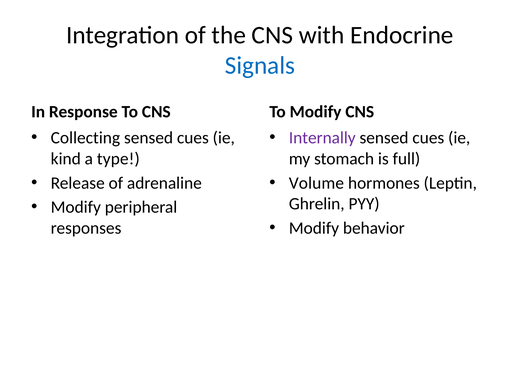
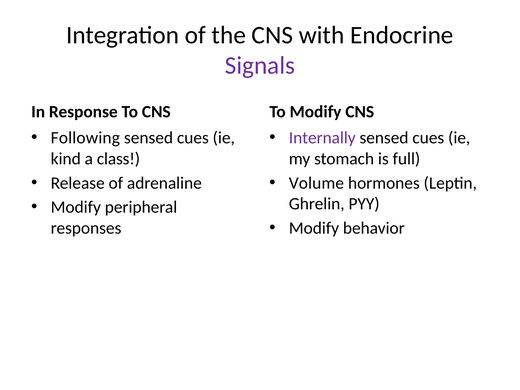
Signals colour: blue -> purple (260, 65)
Collecting: Collecting -> Following (85, 138)
type: type -> class (118, 159)
